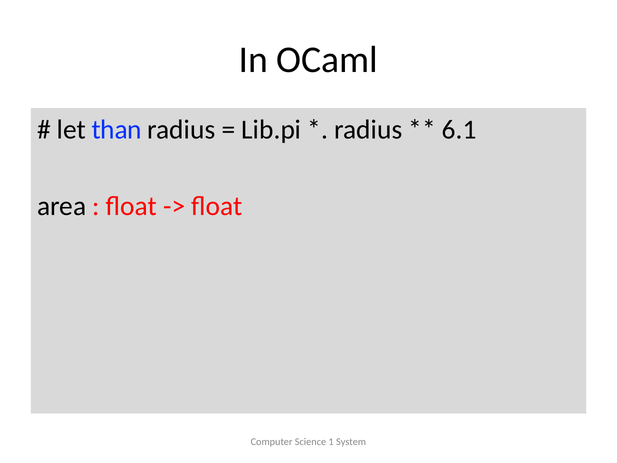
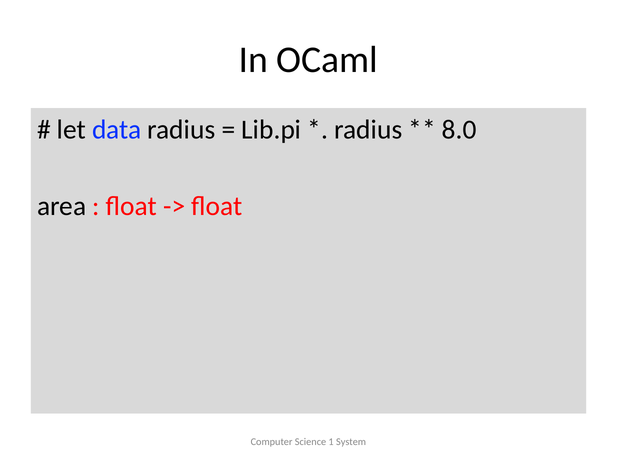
than: than -> data (117, 129)
6.1: 6.1 -> 8.0 (459, 129)
